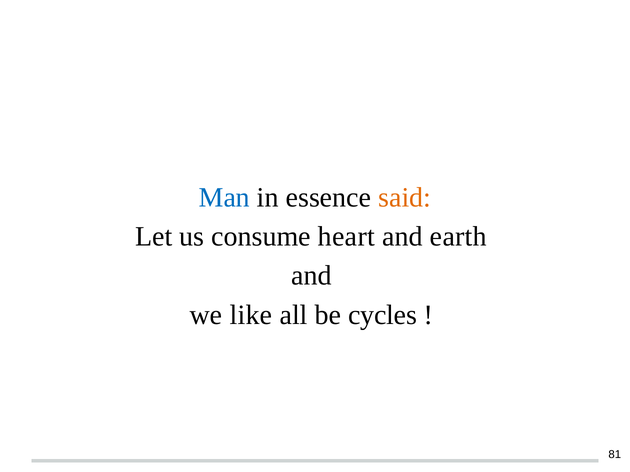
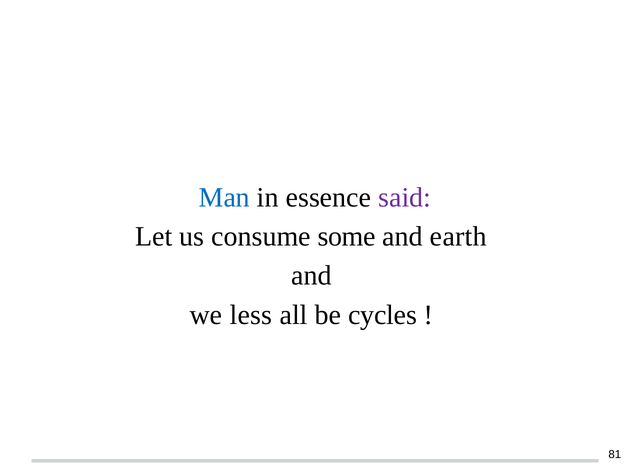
said colour: orange -> purple (405, 198)
heart: heart -> some (347, 237)
like: like -> less (251, 315)
